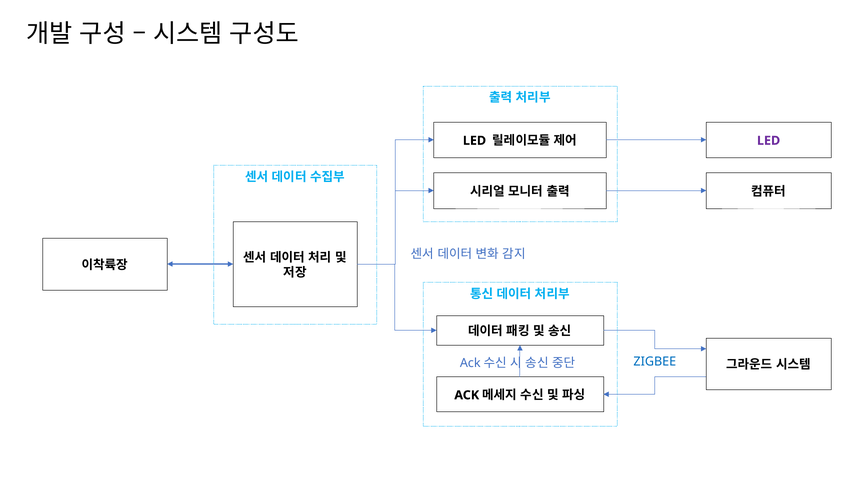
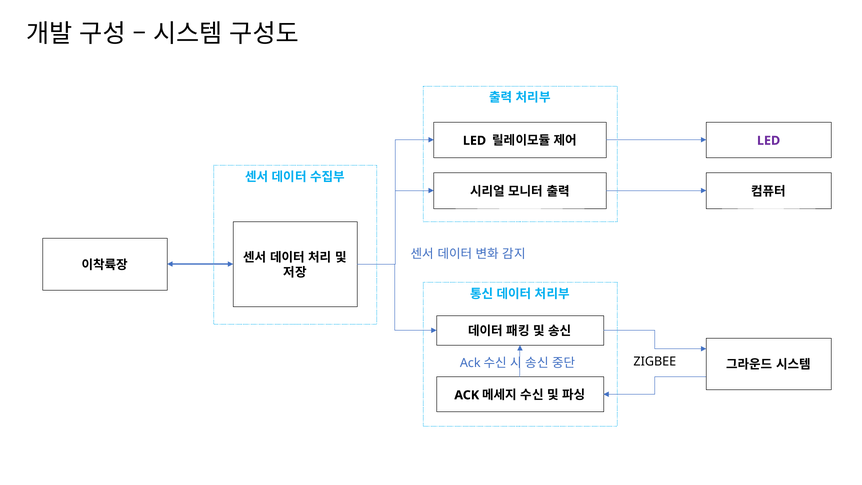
ZIGBEE colour: blue -> black (655, 362)
